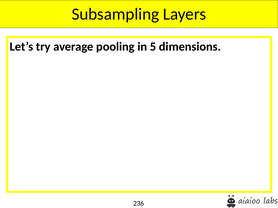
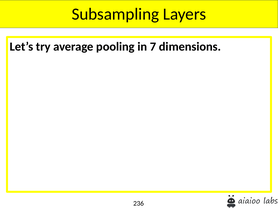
5: 5 -> 7 (153, 47)
